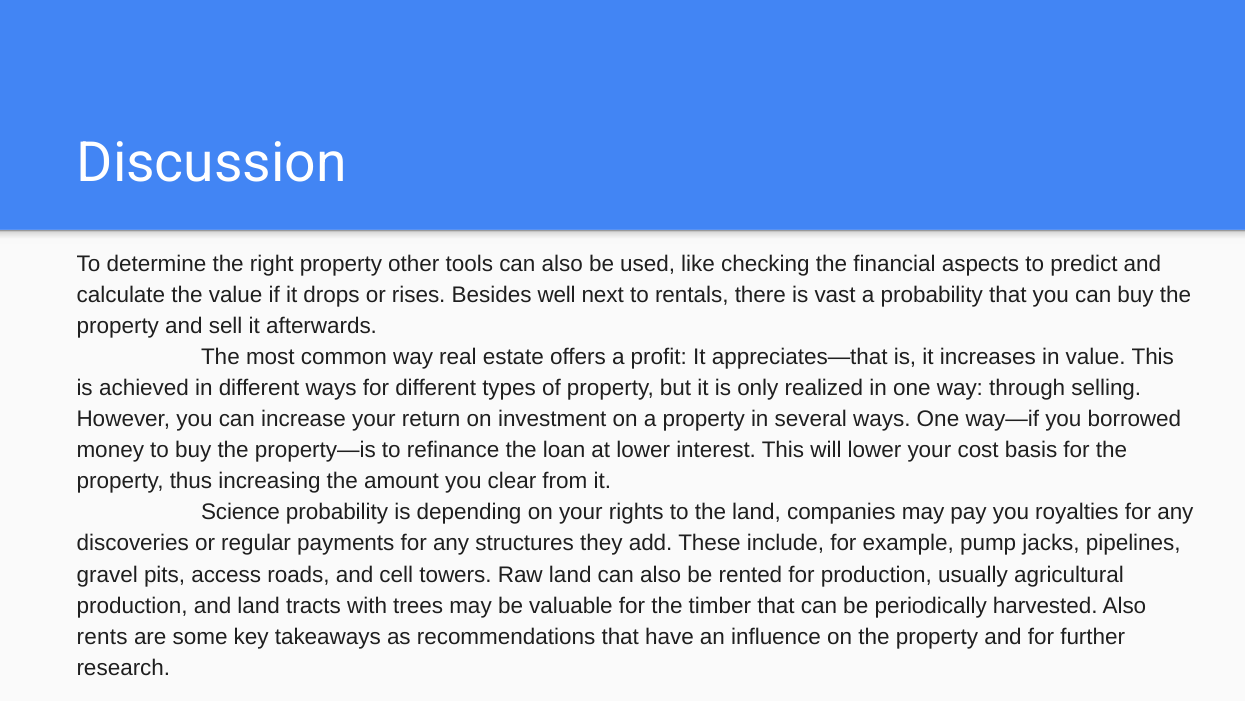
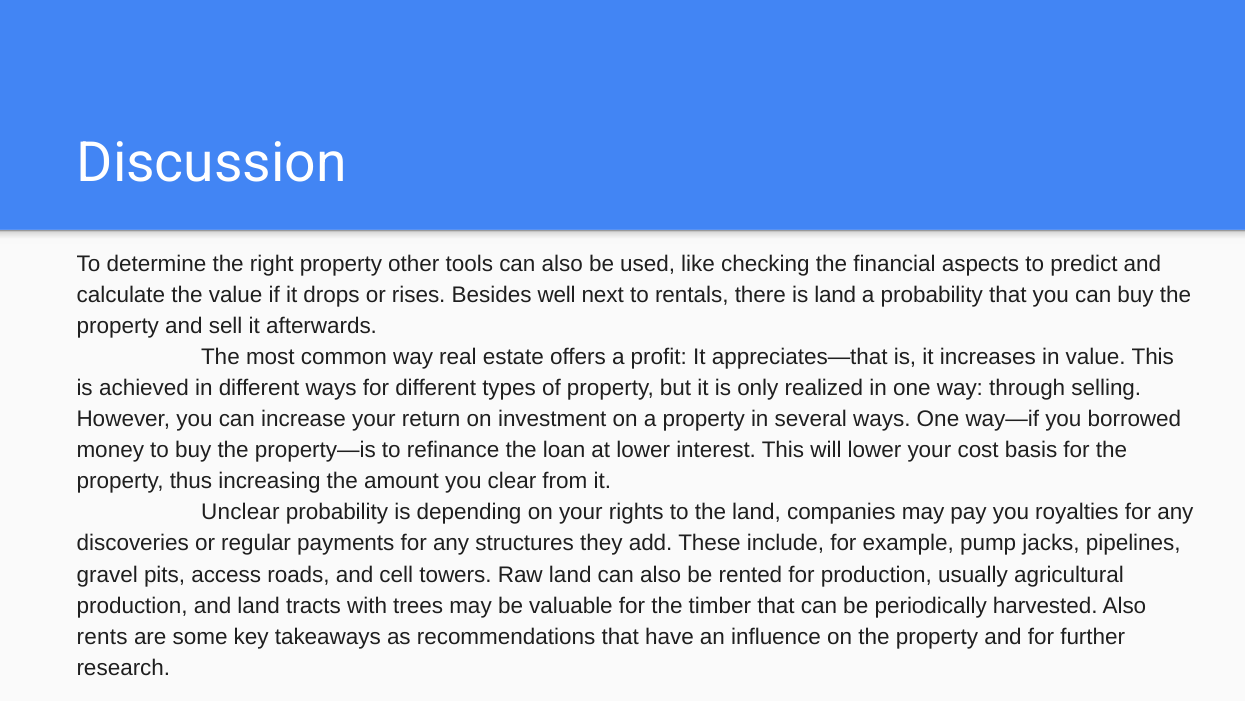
is vast: vast -> land (835, 295)
Science: Science -> Unclear (240, 512)
